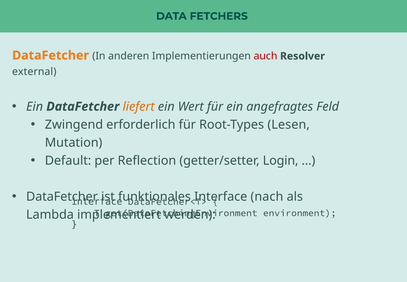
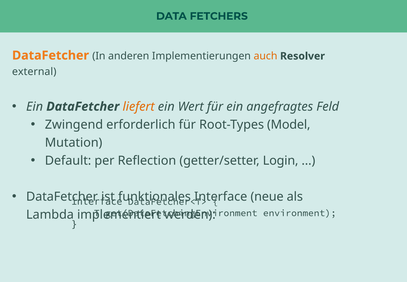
auch colour: red -> orange (265, 56)
Lesen: Lesen -> Model (289, 125)
nach: nach -> neue (267, 197)
